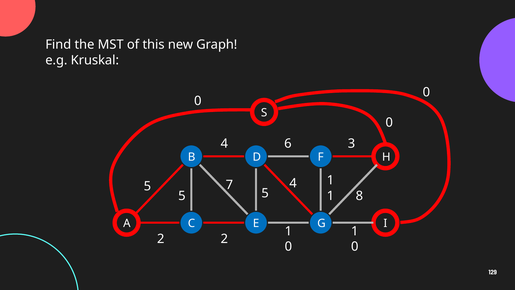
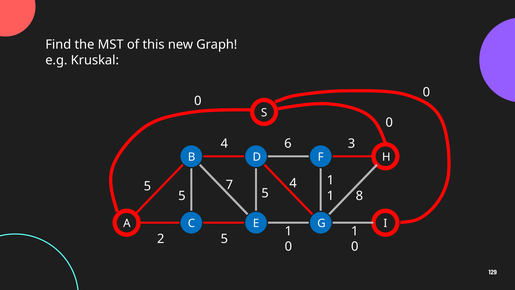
2 2: 2 -> 5 (224, 239)
